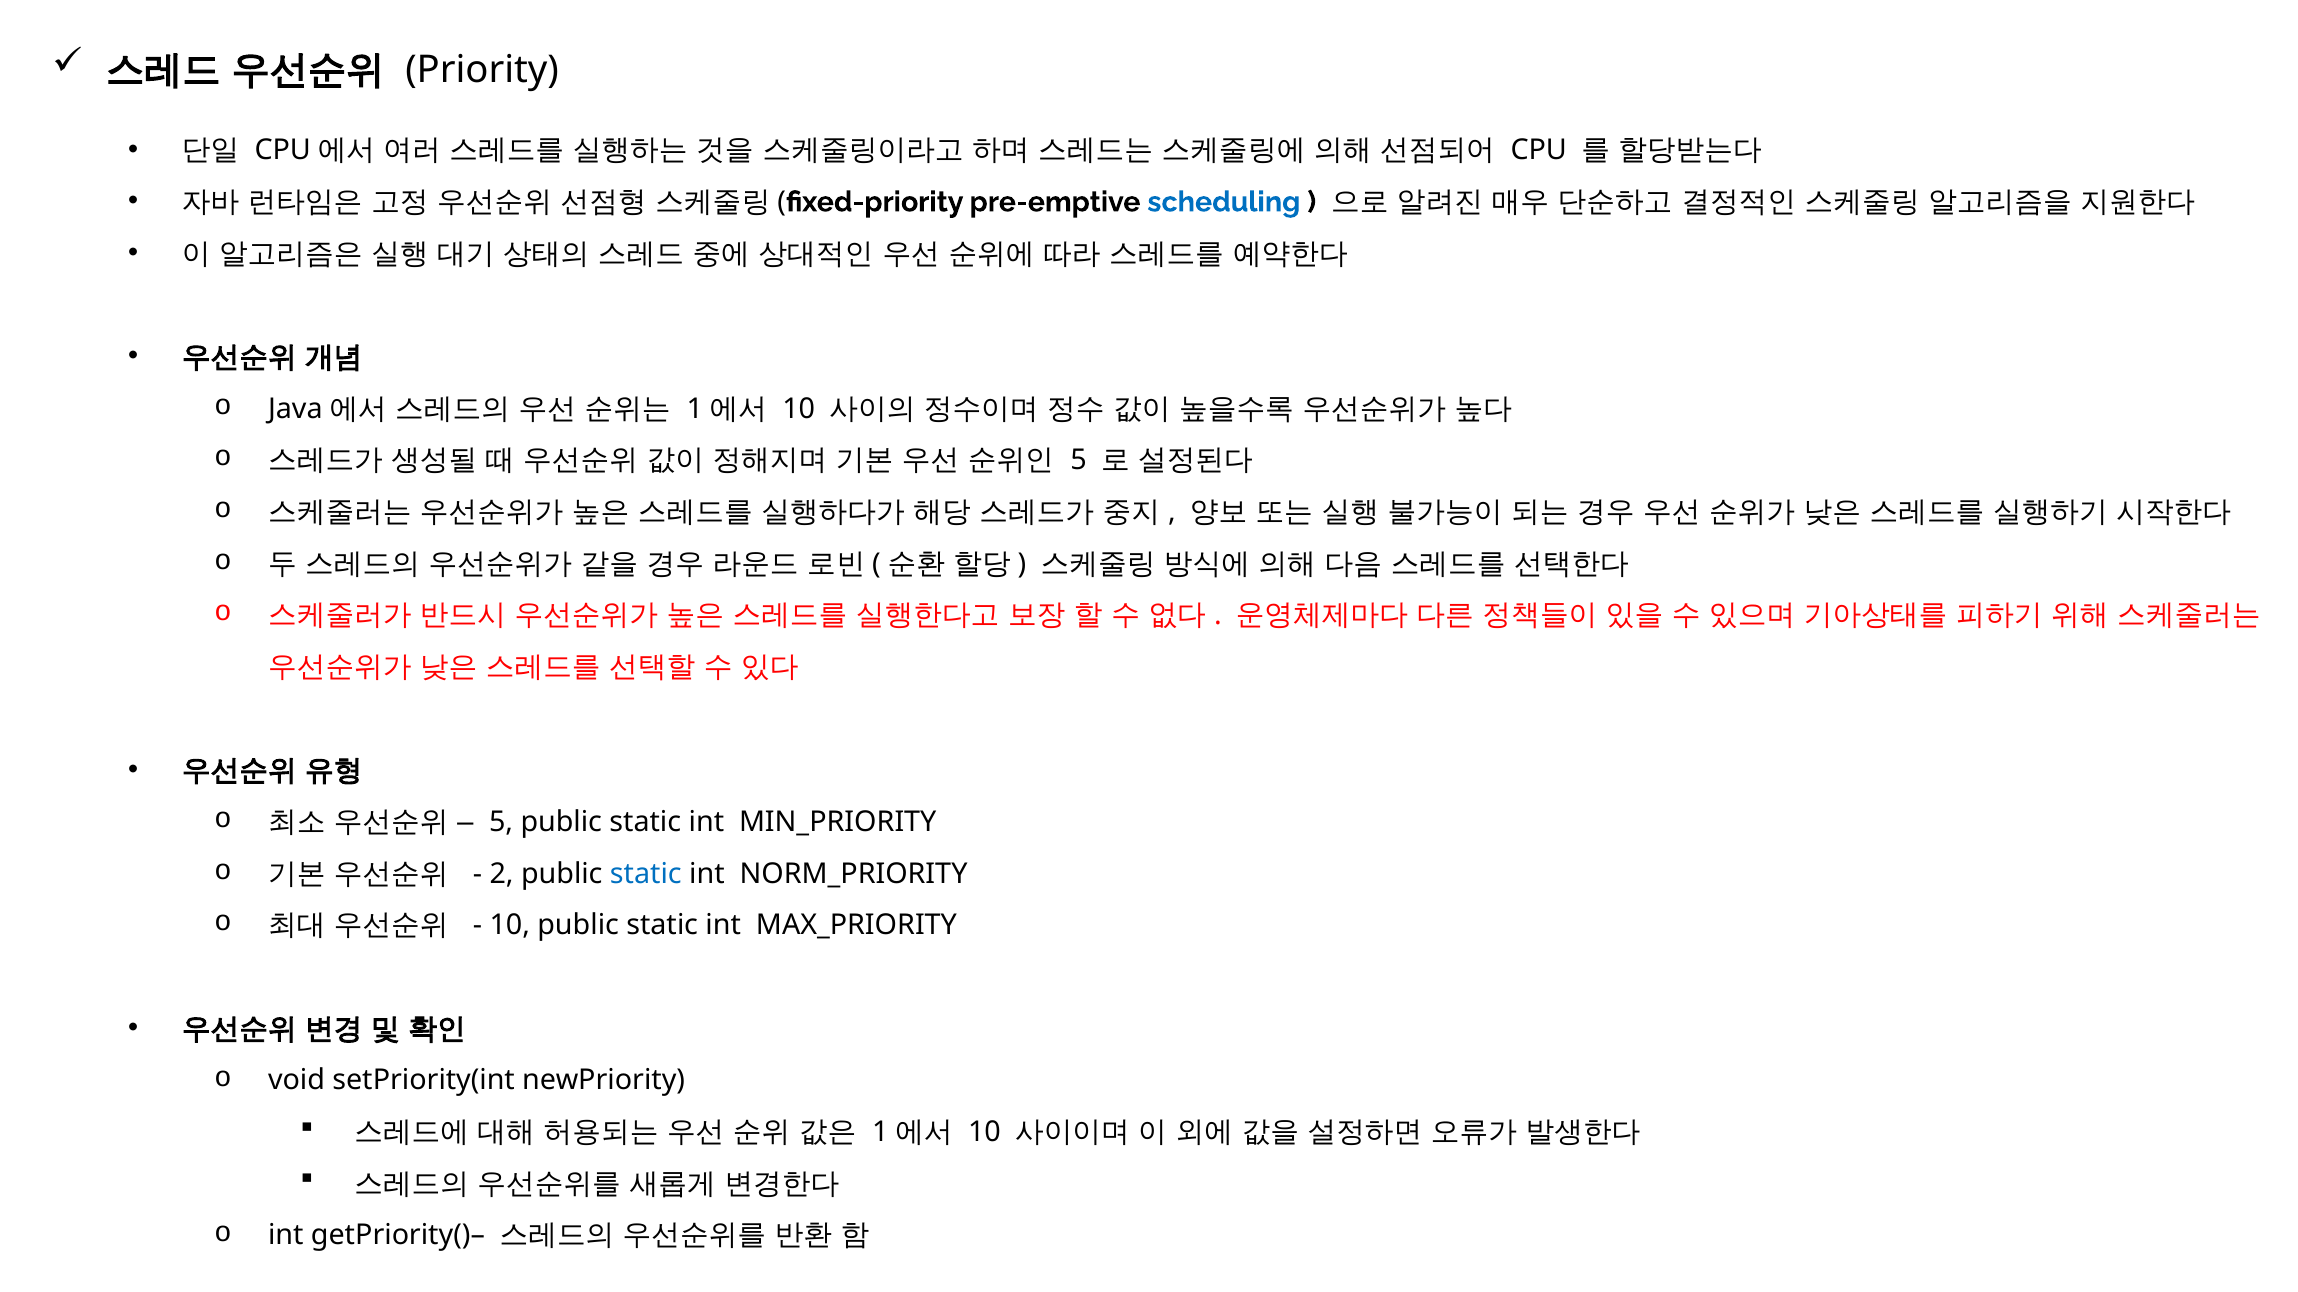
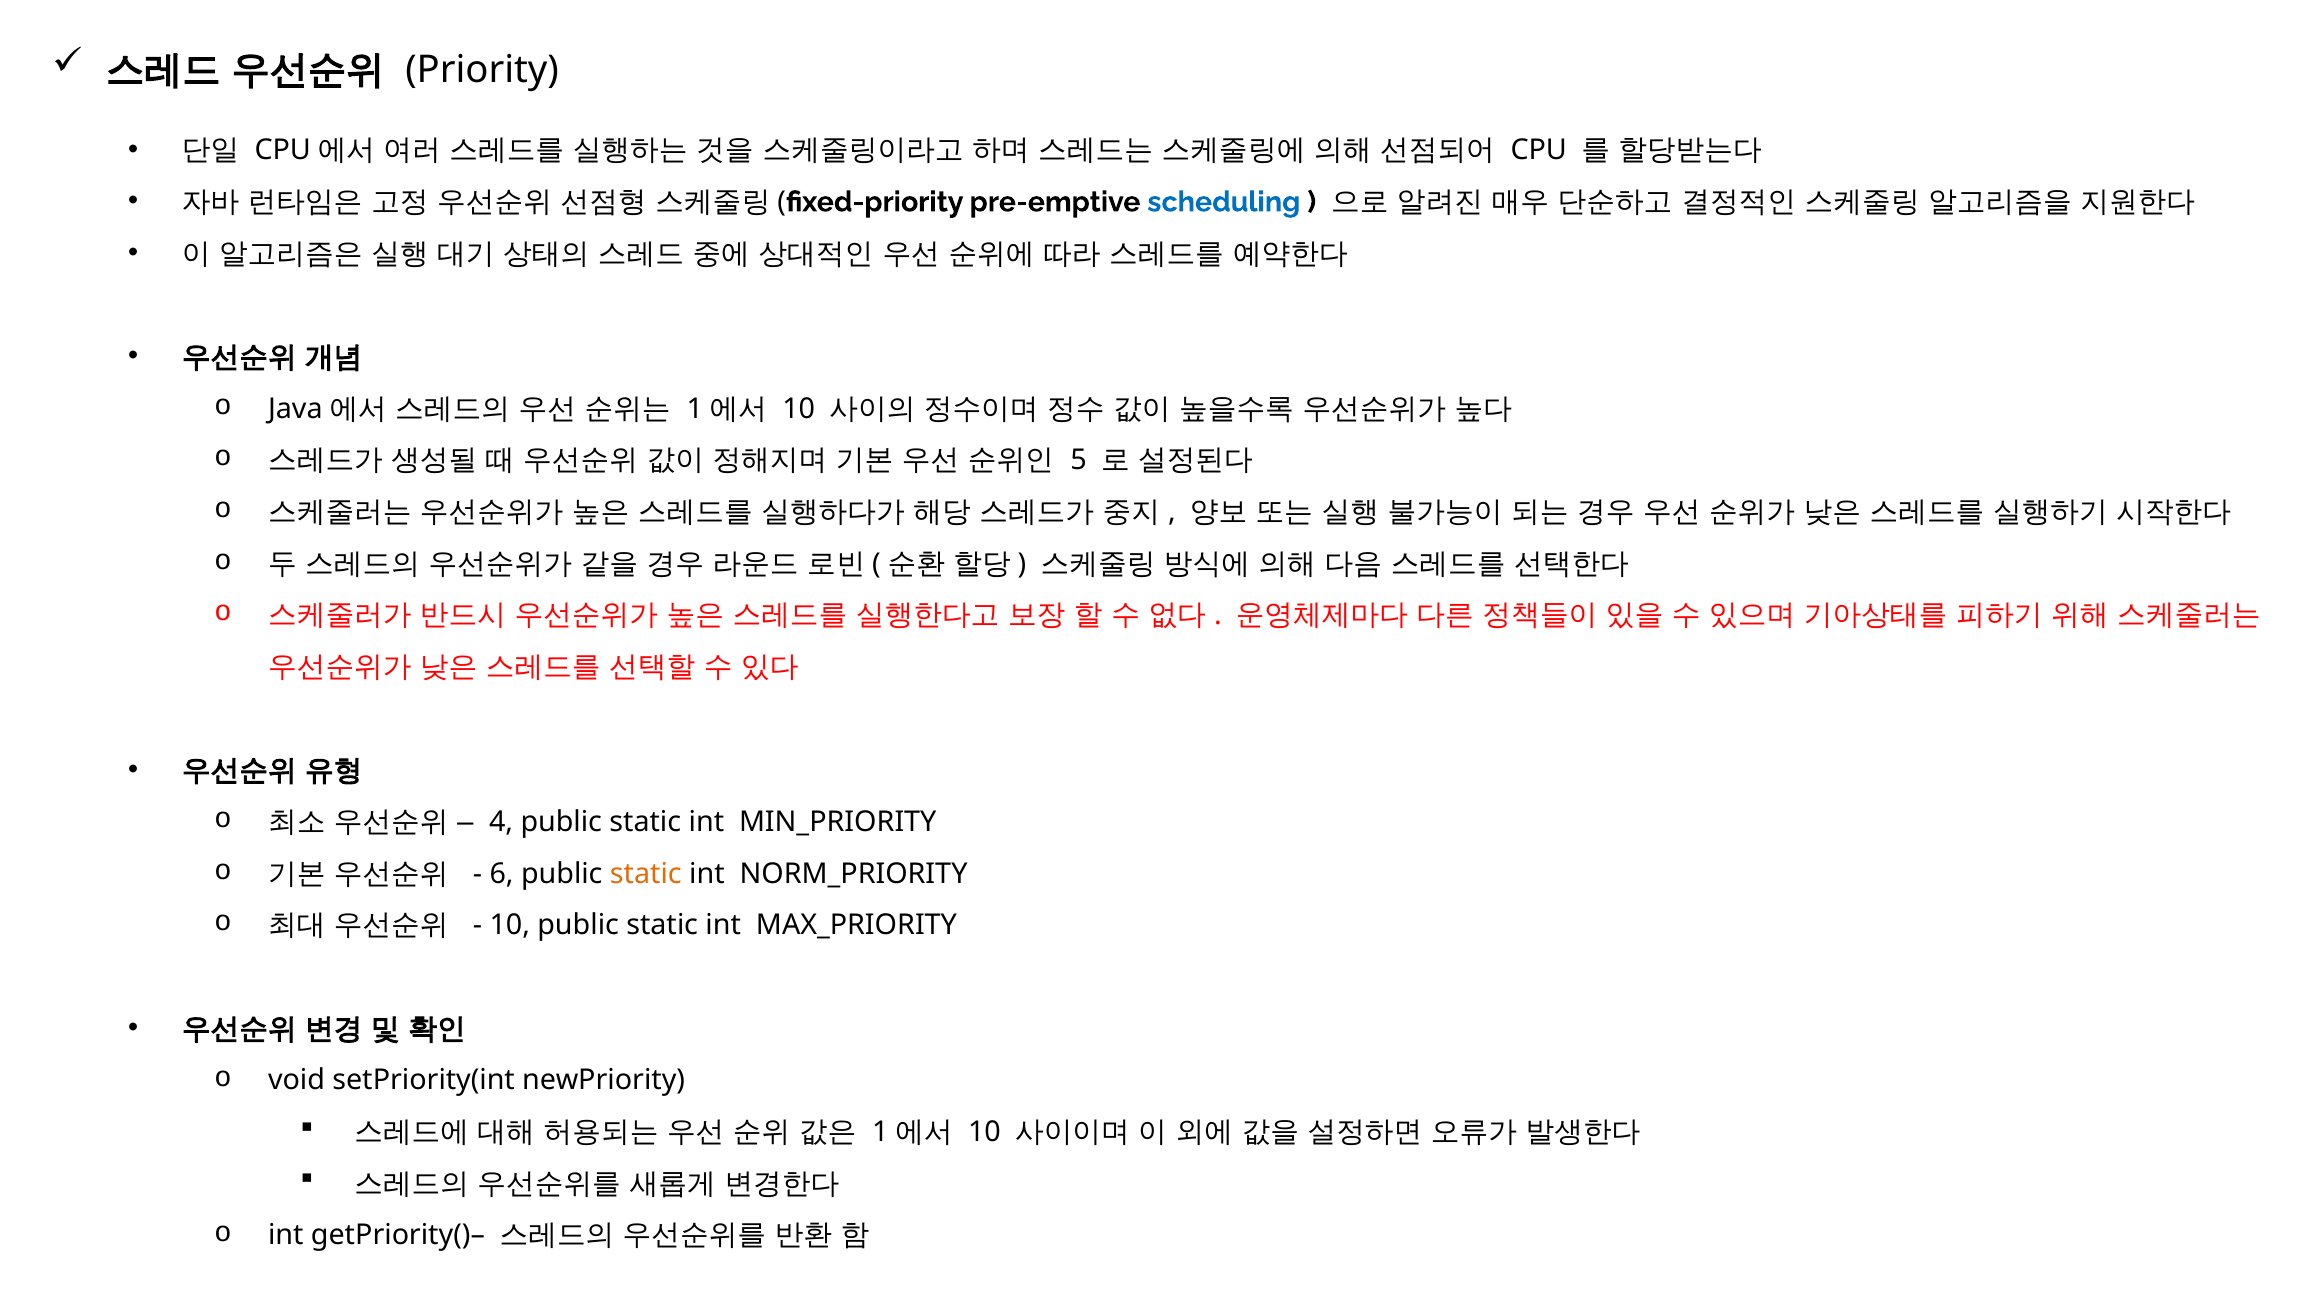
5: 5 -> 4 (501, 822)
2: 2 -> 6 (502, 874)
static colour: blue -> orange (646, 874)
